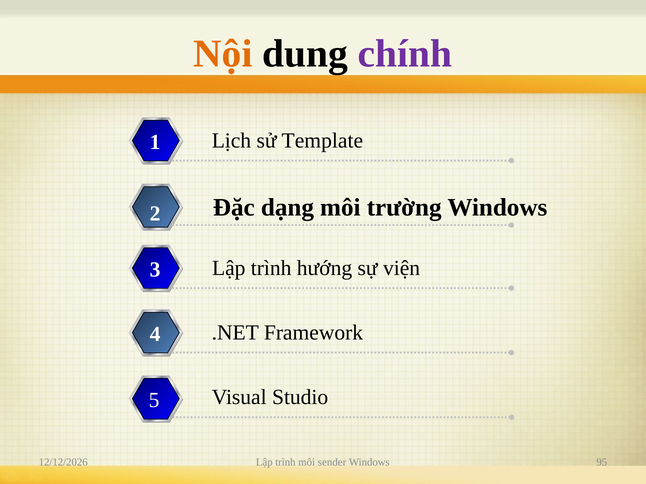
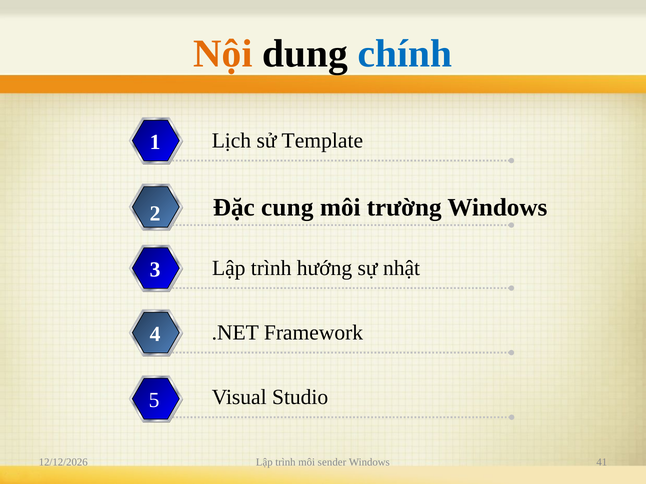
chính colour: purple -> blue (405, 54)
dạng: dạng -> cung (287, 208)
viện: viện -> nhật (402, 268)
95: 95 -> 41 (602, 463)
